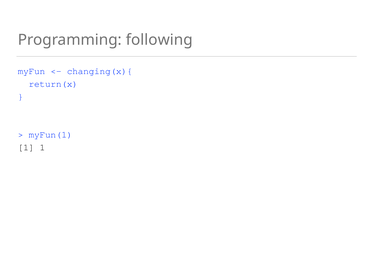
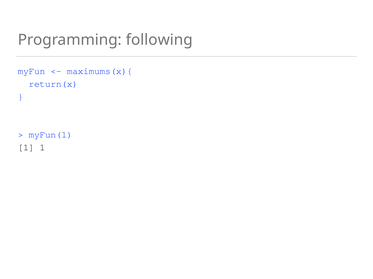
changing(x){: changing(x){ -> maximums(x){ (100, 71)
